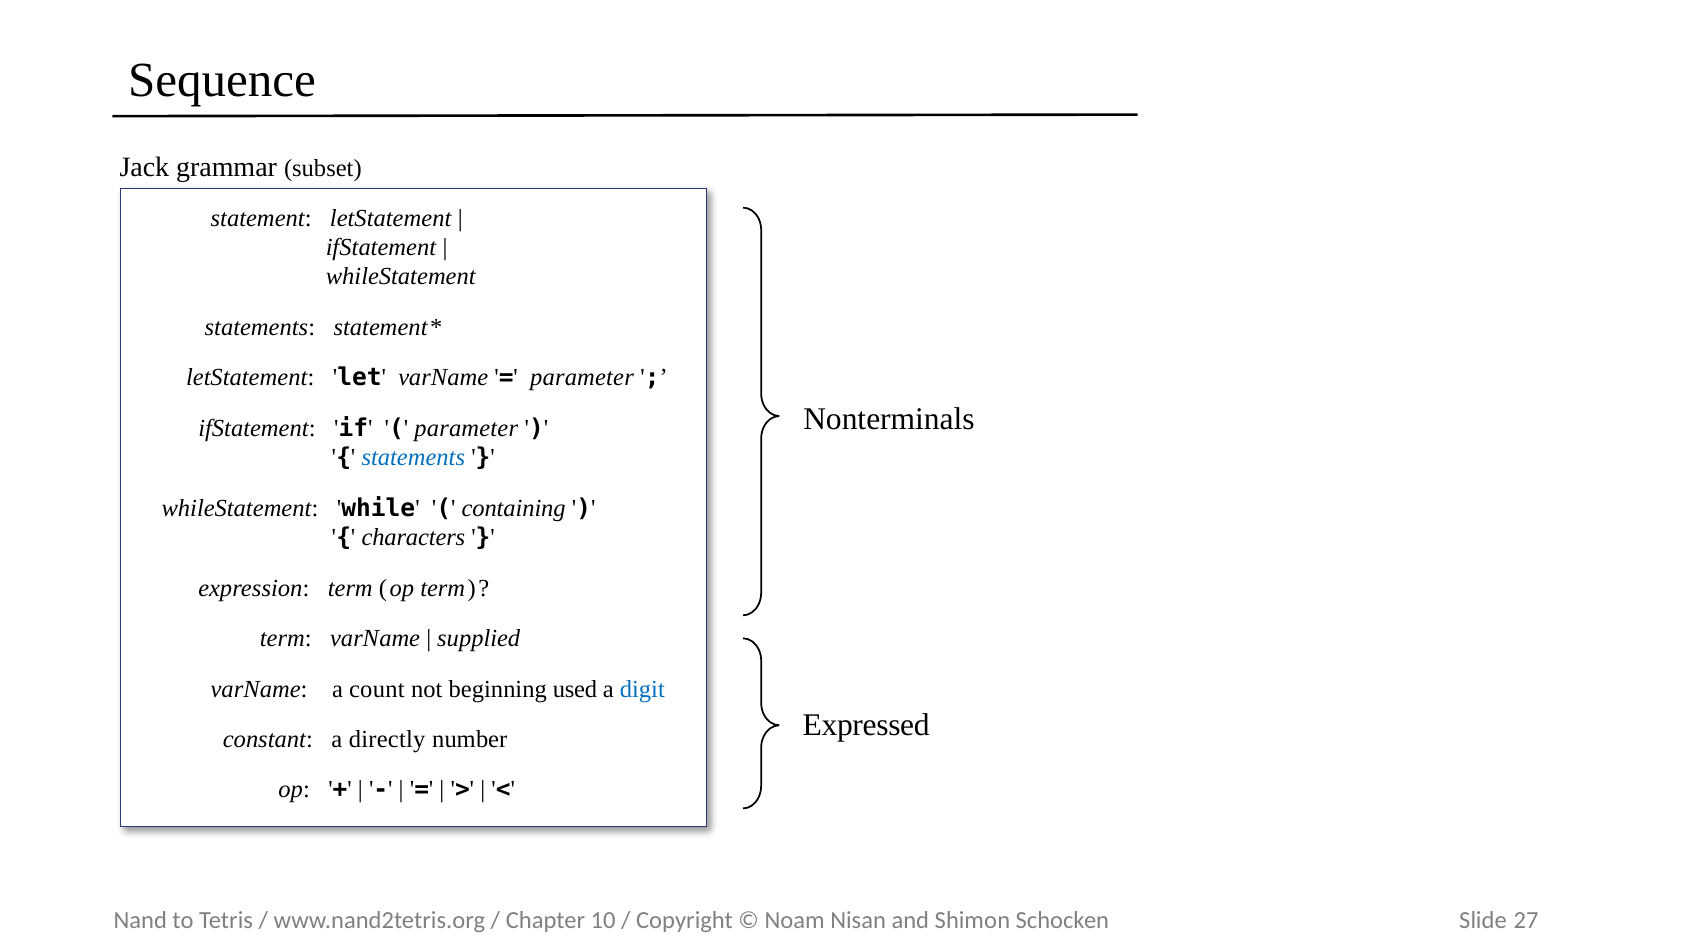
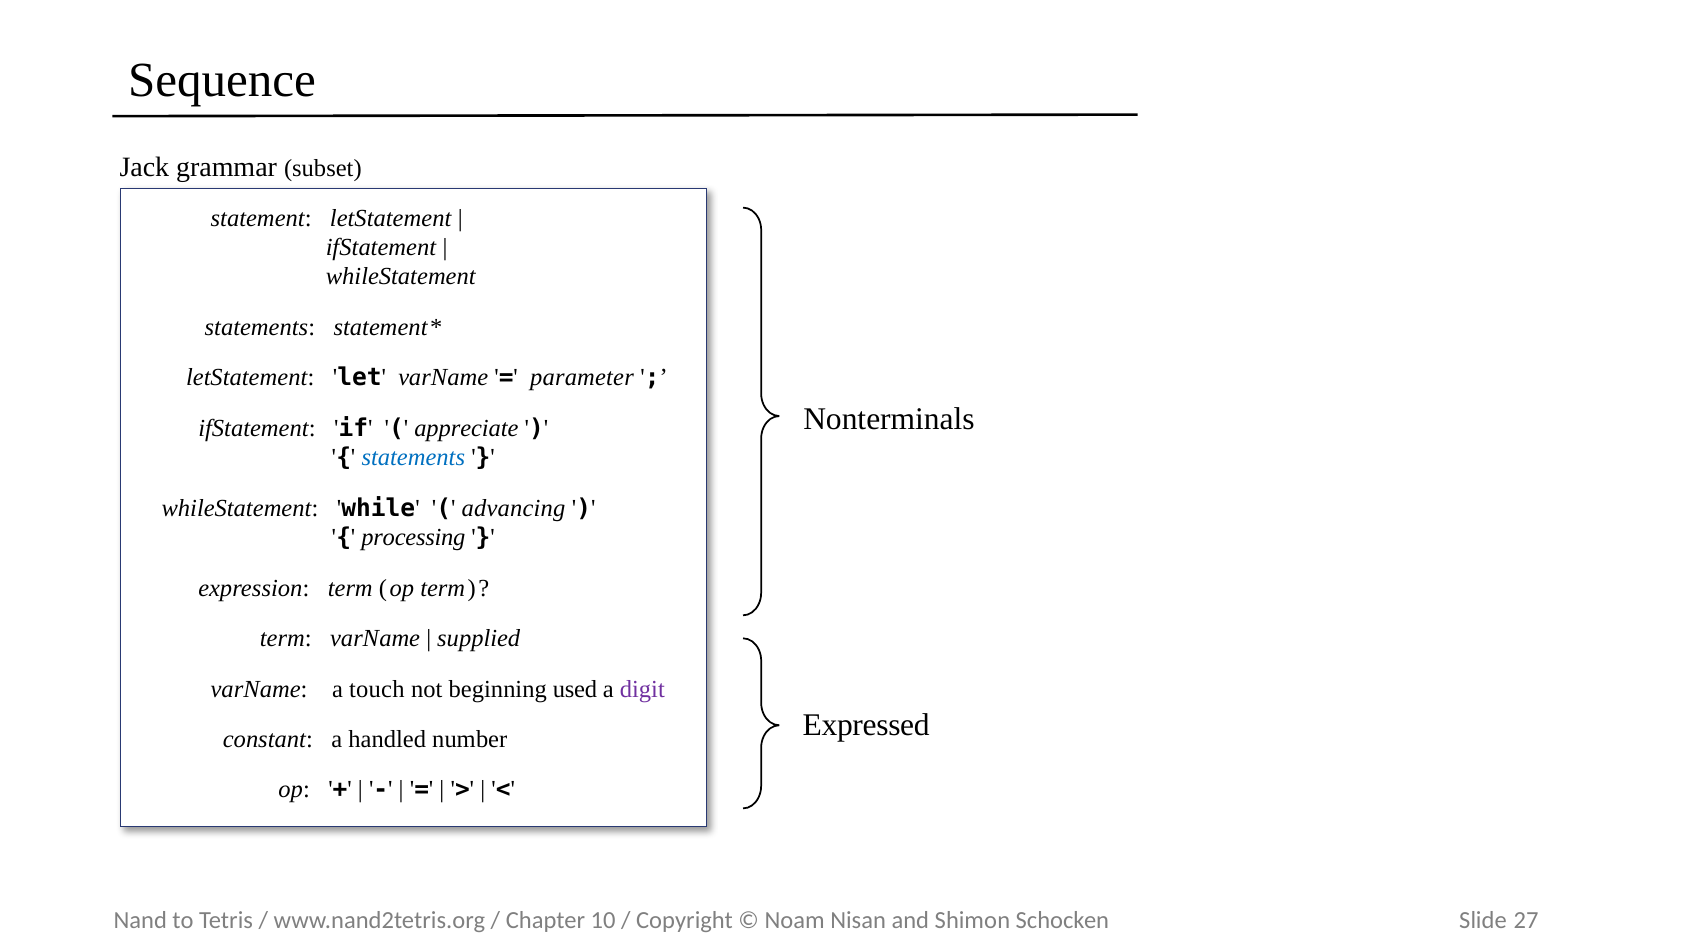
parameter: parameter -> appreciate (466, 428)
containing: containing -> advancing (513, 508)
characters: characters -> processing (413, 538)
count: count -> touch (377, 689)
digit colour: blue -> purple (642, 689)
directly: directly -> handled (387, 740)
